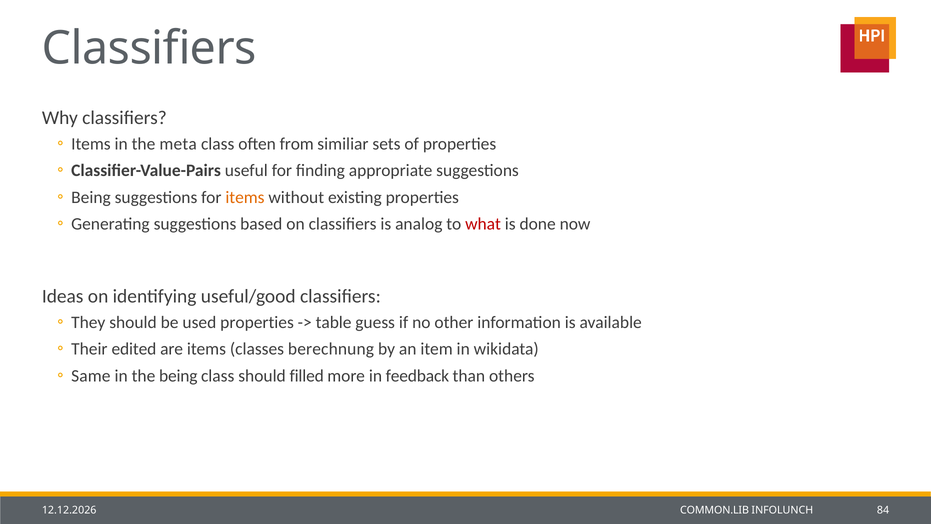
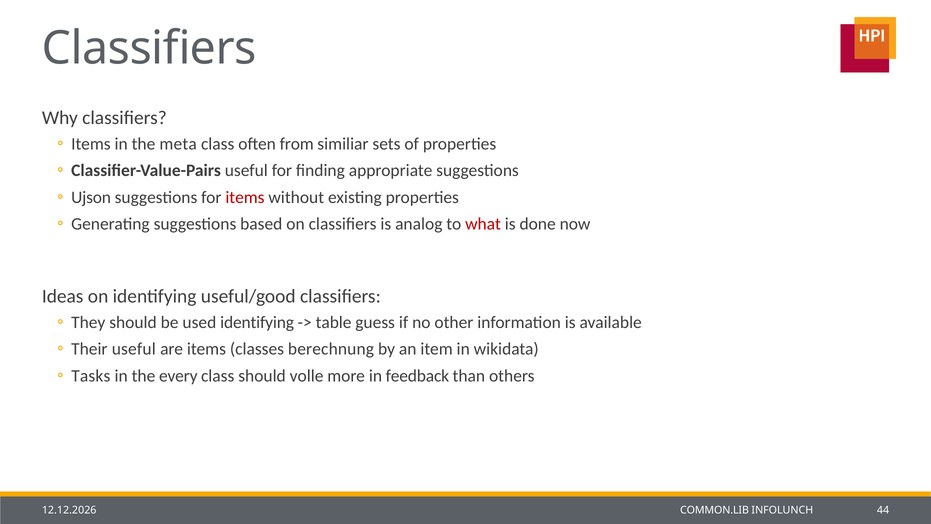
Being: Being -> Ujson (91, 197)
items colour: orange -> red (245, 197)
used properties: properties -> identifying (257, 322)
Their edited: edited -> useful (134, 349)
Same: Same -> Tasks (91, 376)
the being: being -> every (178, 376)
filled: filled -> volle (307, 376)
84: 84 -> 44 (883, 510)
